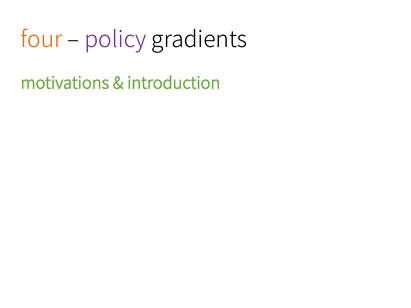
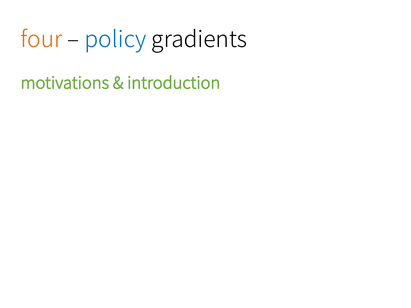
policy colour: purple -> blue (115, 40)
